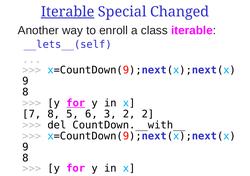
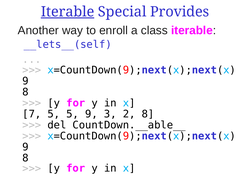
Changed: Changed -> Provides (180, 12)
for underline: present -> none (76, 103)
7 8: 8 -> 5 (54, 114)
5 6: 6 -> 9 (91, 114)
2 2: 2 -> 8 (148, 114)
CountDown.__with__: CountDown.__with__ -> CountDown.__able__ (129, 125)
